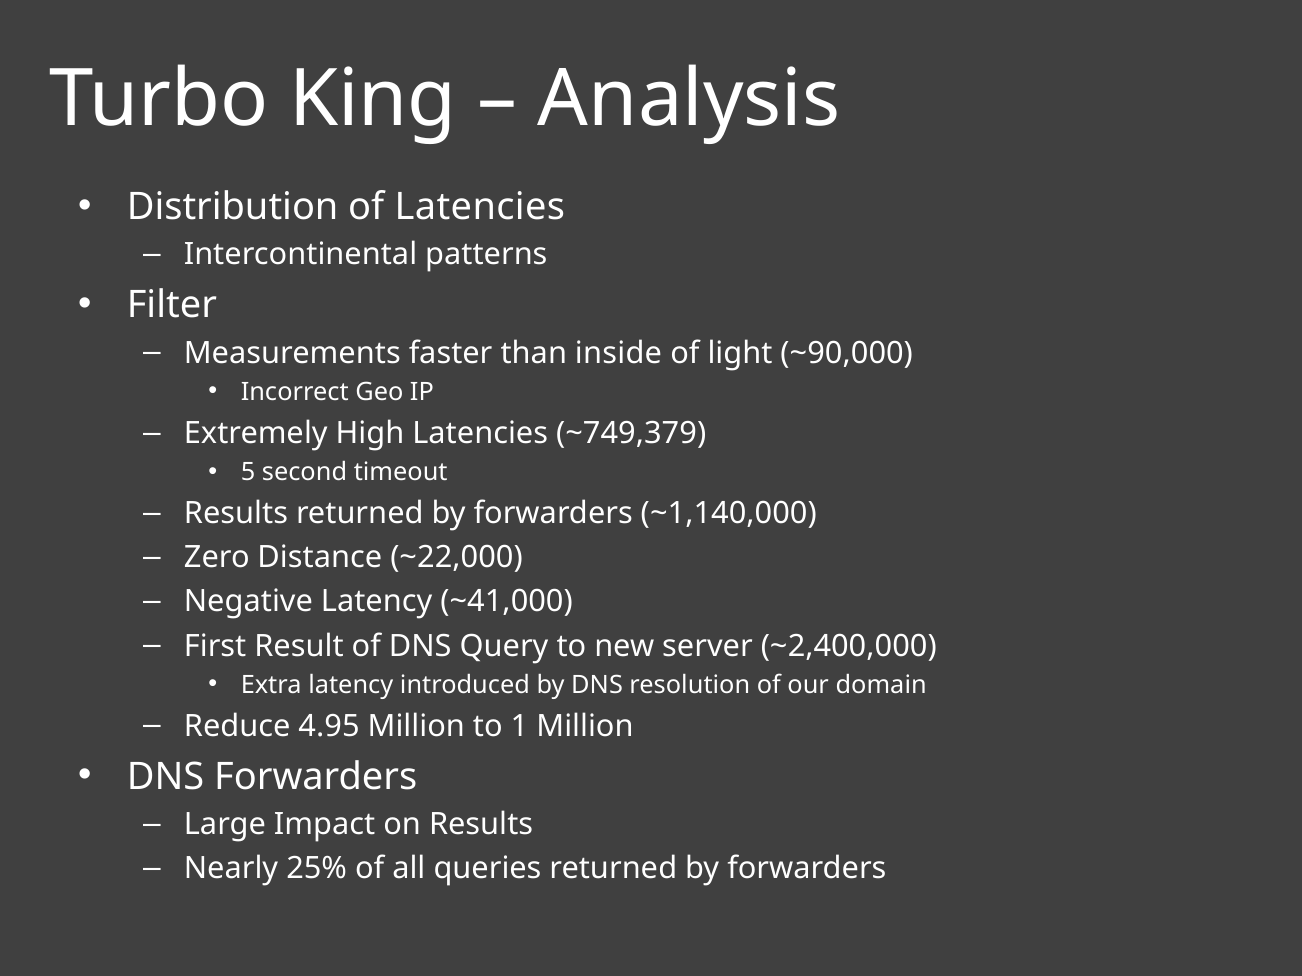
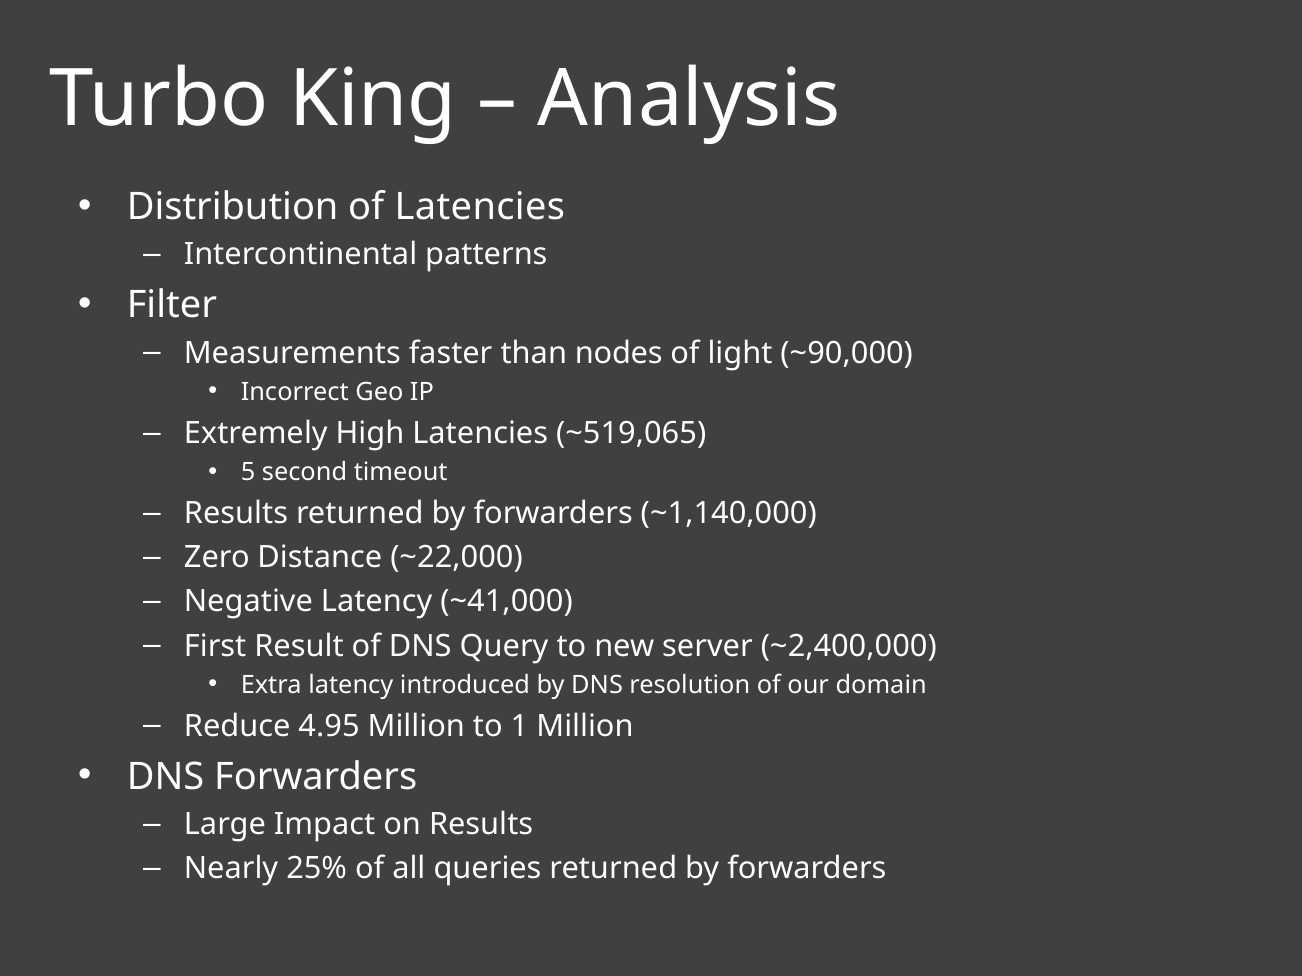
inside: inside -> nodes (619, 353)
~749,379: ~749,379 -> ~519,065 (631, 434)
